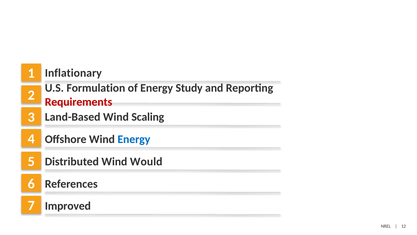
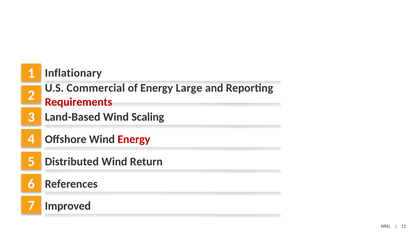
Formulation: Formulation -> Commercial (96, 88)
Study: Study -> Large (189, 88)
Energy colour: blue -> red (134, 139)
Would: Would -> Return (146, 161)
